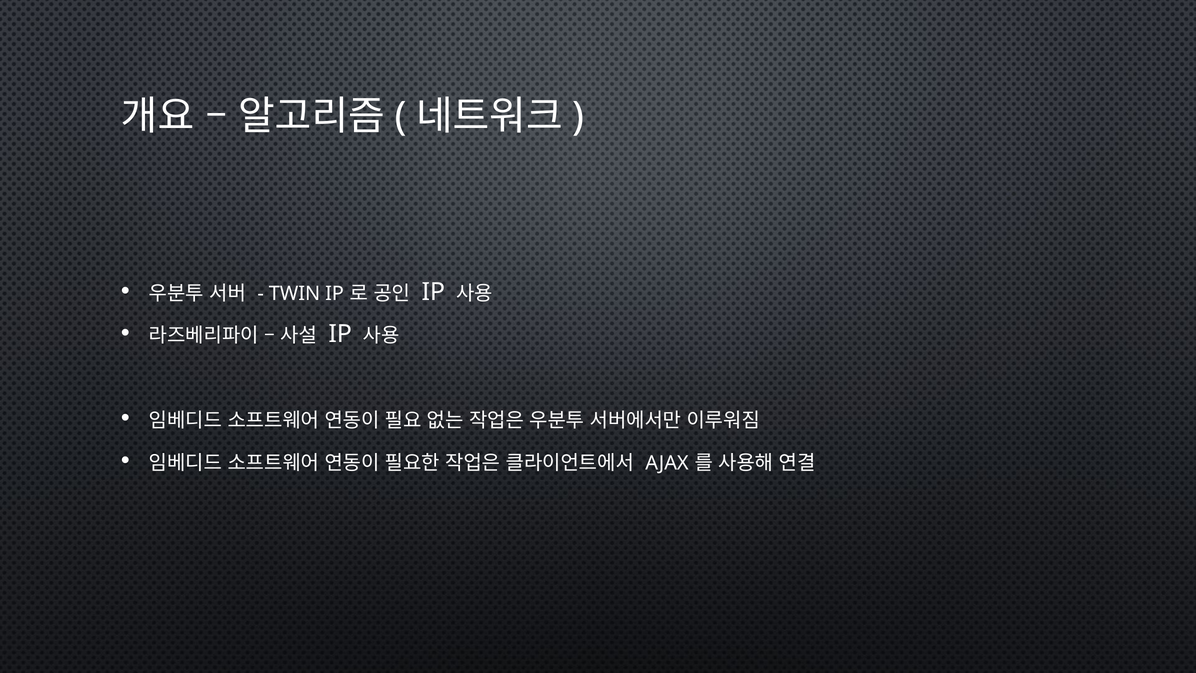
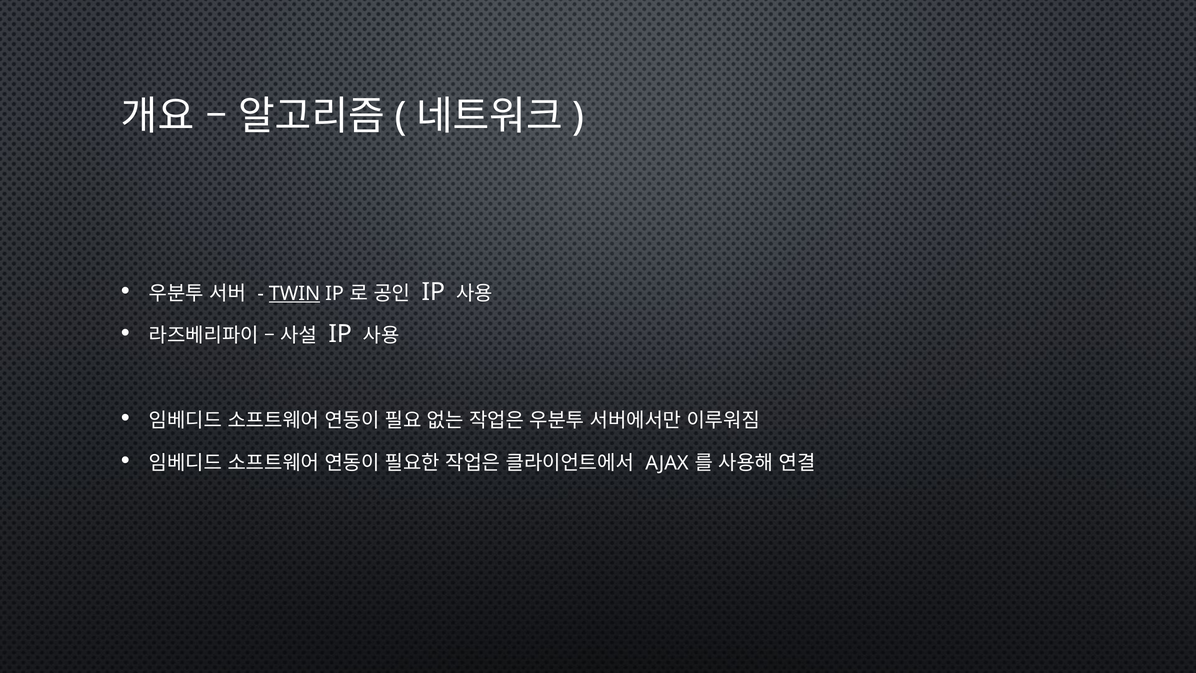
TWIN underline: none -> present (294, 293)
